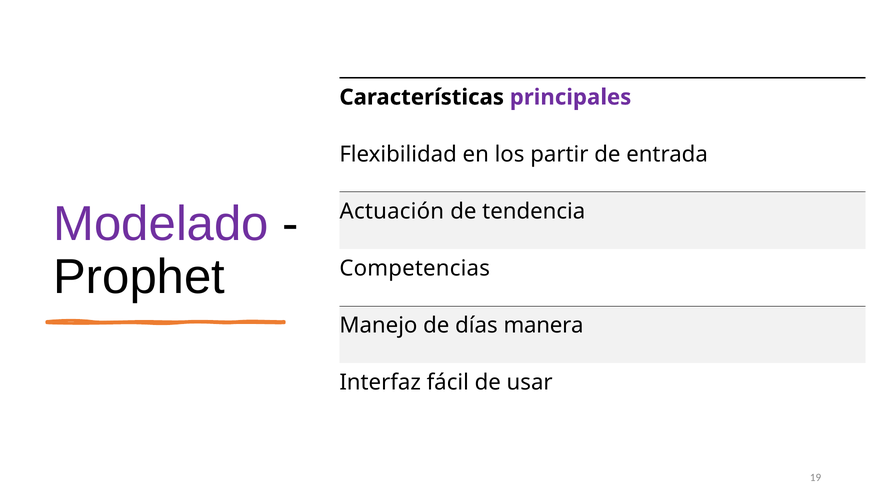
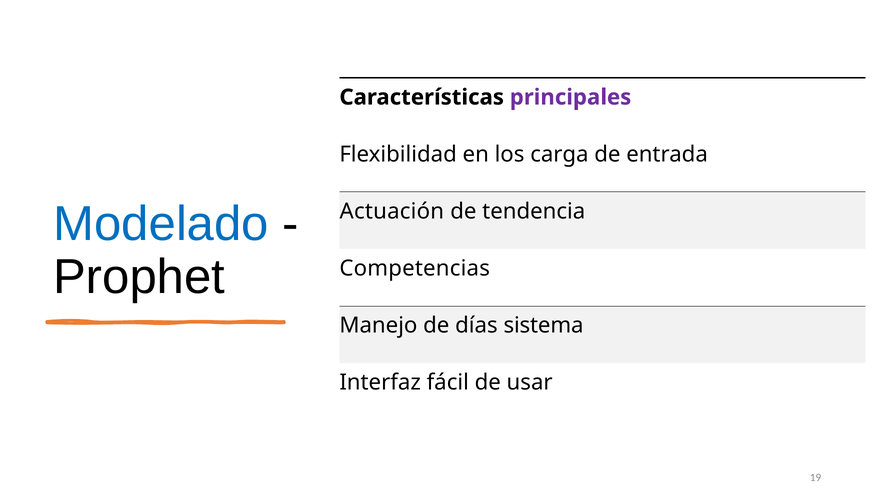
partir: partir -> carga (559, 154)
Modelado colour: purple -> blue (161, 224)
manera: manera -> sistema (544, 326)
